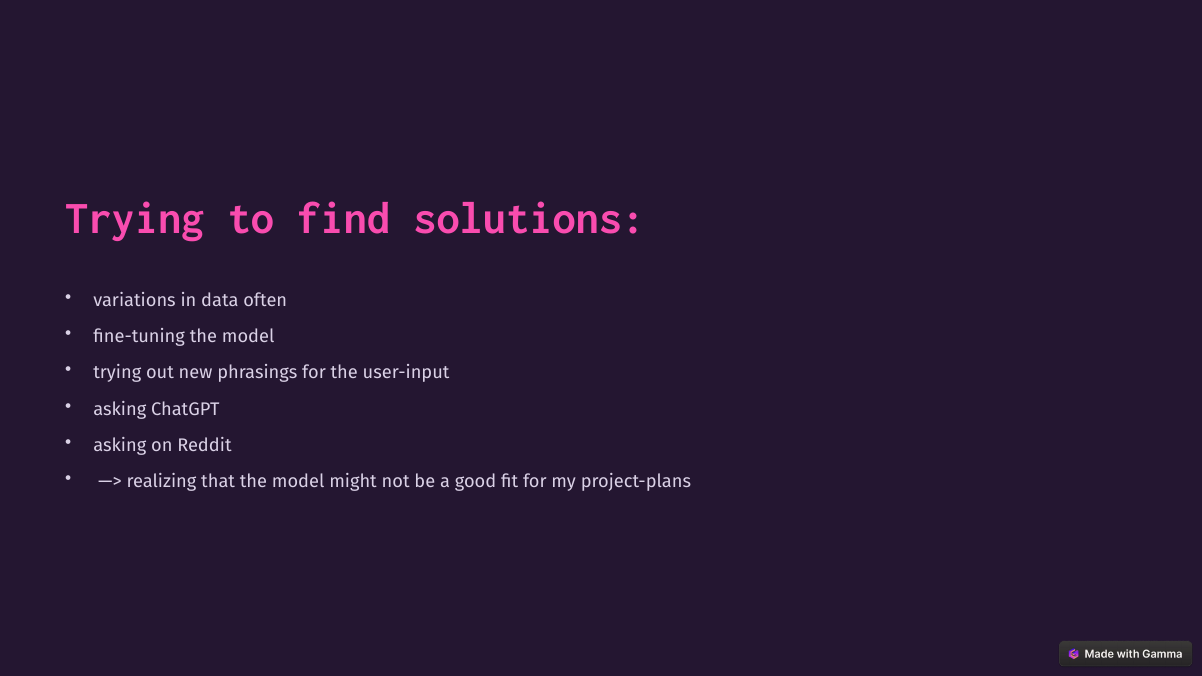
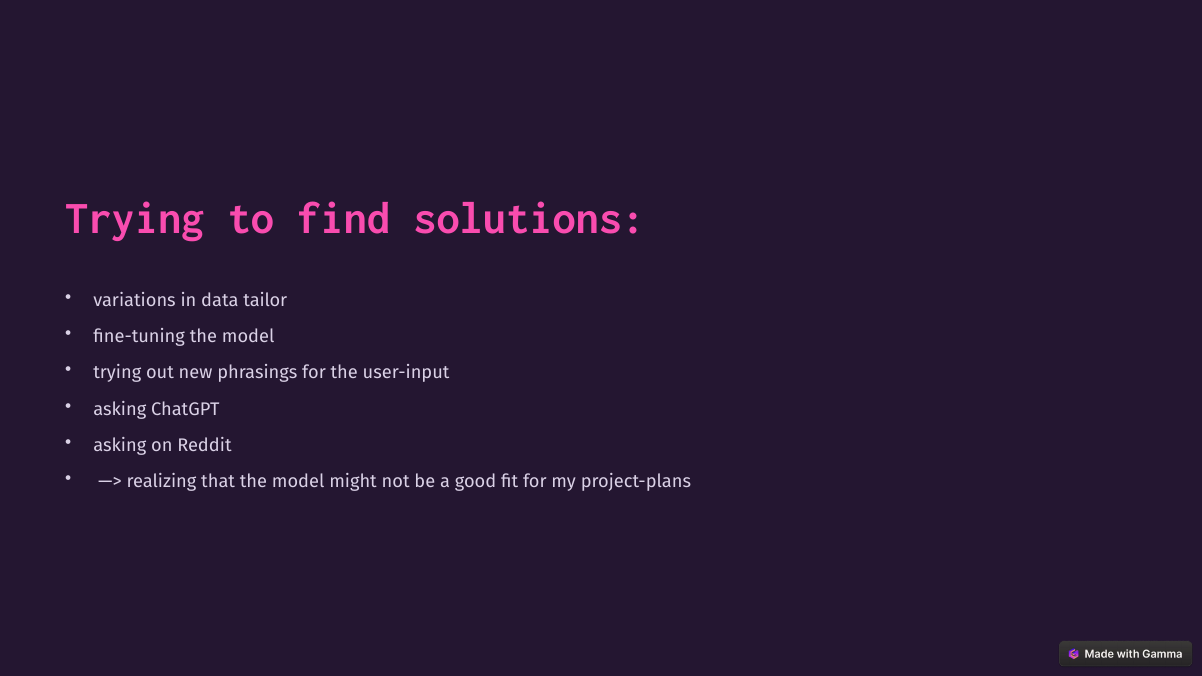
often: often -> tailor (265, 300)
